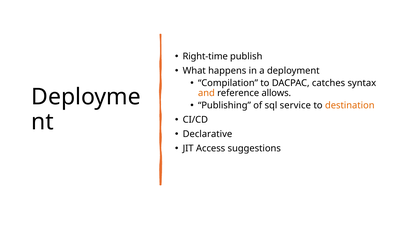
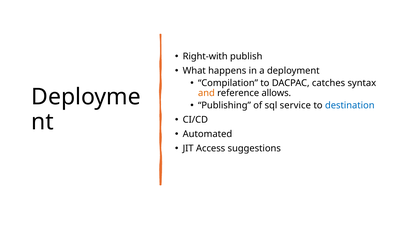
Right-time: Right-time -> Right-with (205, 56)
destination colour: orange -> blue (350, 105)
Declarative: Declarative -> Automated (207, 134)
